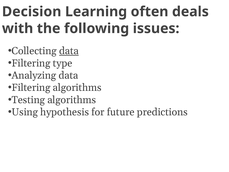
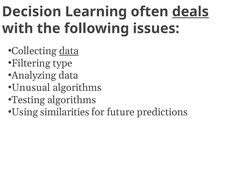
deals underline: none -> present (190, 12)
Filtering: Filtering -> Unusual (31, 88)
hypothesis: hypothesis -> similarities (65, 112)
